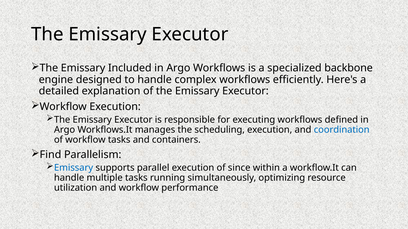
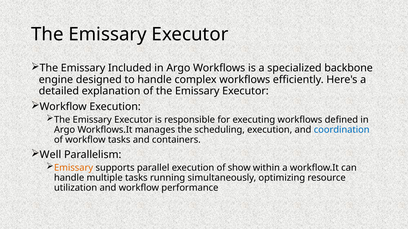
Find: Find -> Well (50, 155)
Emissary colour: blue -> orange (74, 168)
since: since -> show (239, 168)
